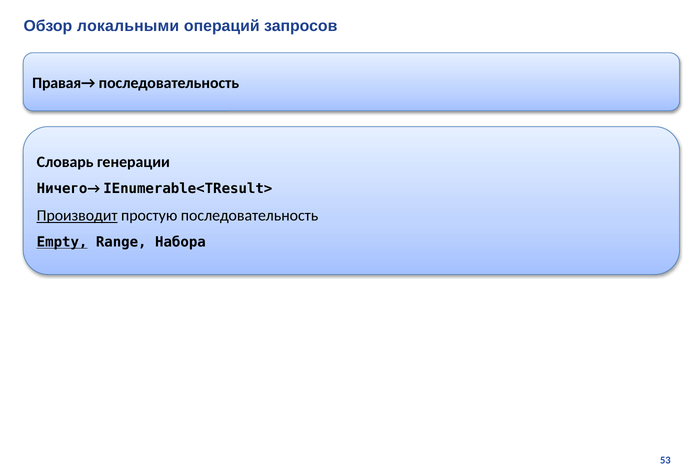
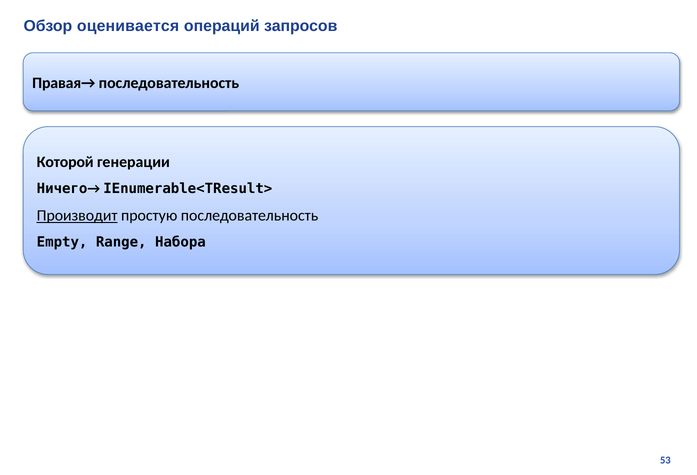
локальными: локальными -> оценивается (128, 26)
Словарь: Словарь -> Которой (65, 162)
Empty underline: present -> none (62, 242)
